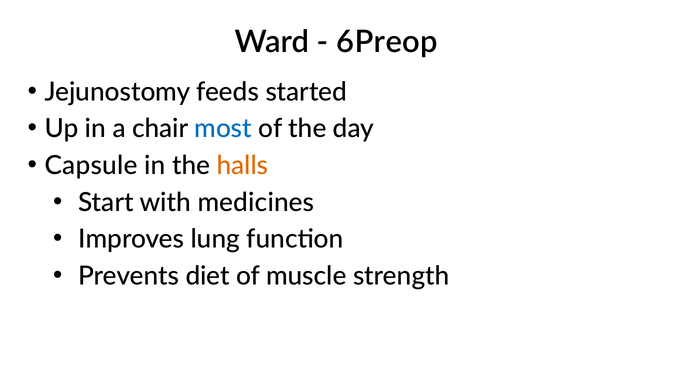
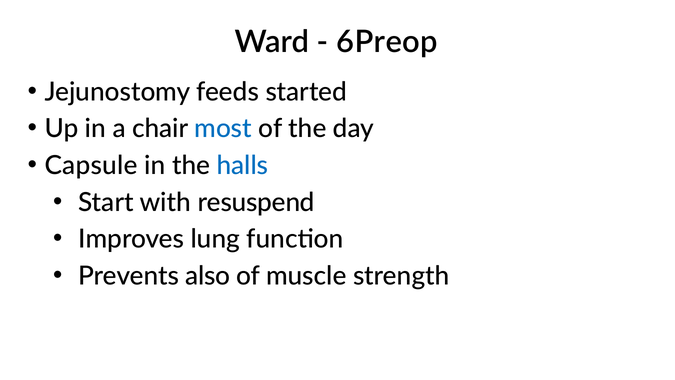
halls colour: orange -> blue (243, 165)
medicines: medicines -> resuspend (256, 202)
diet: diet -> also (208, 276)
